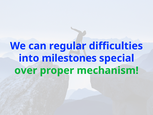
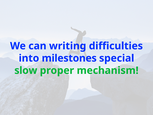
regular: regular -> writing (68, 46)
over: over -> slow (26, 70)
